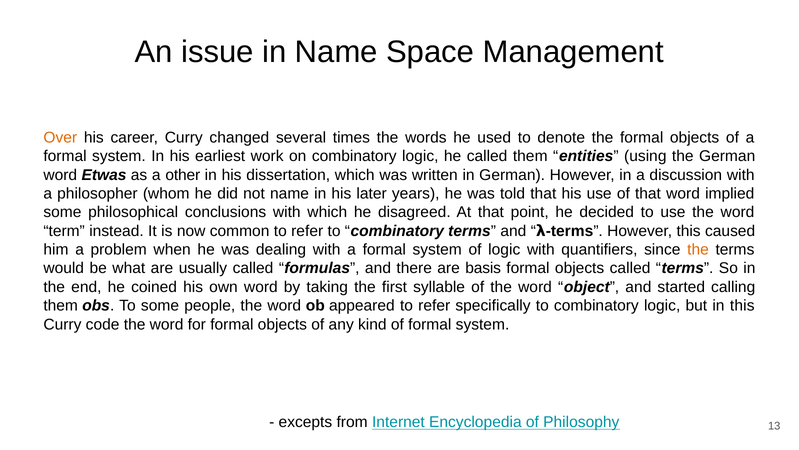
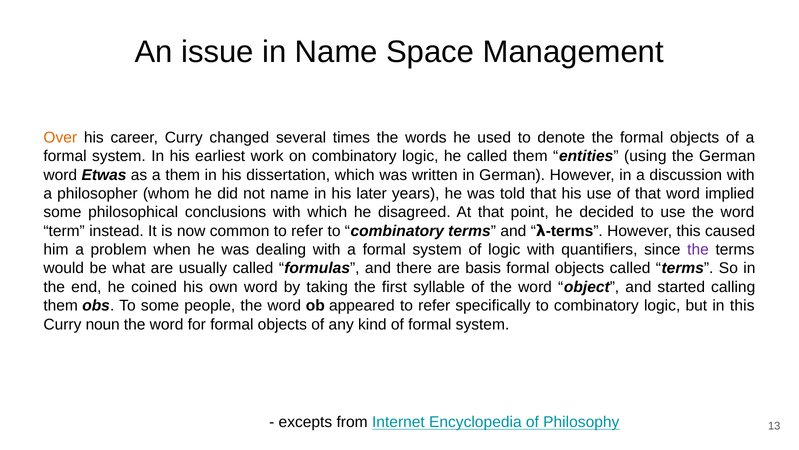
a other: other -> them (183, 175)
the colour: orange -> purple (698, 249)
code: code -> noun (103, 324)
